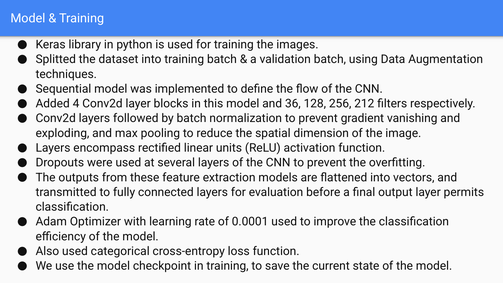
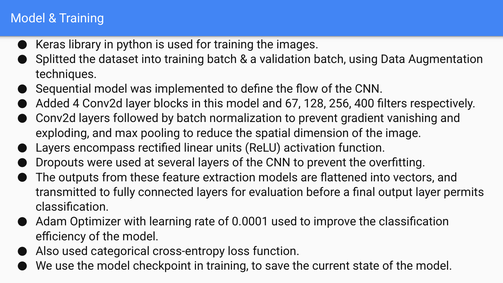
36: 36 -> 67 (293, 104)
212: 212 -> 400 (364, 104)
